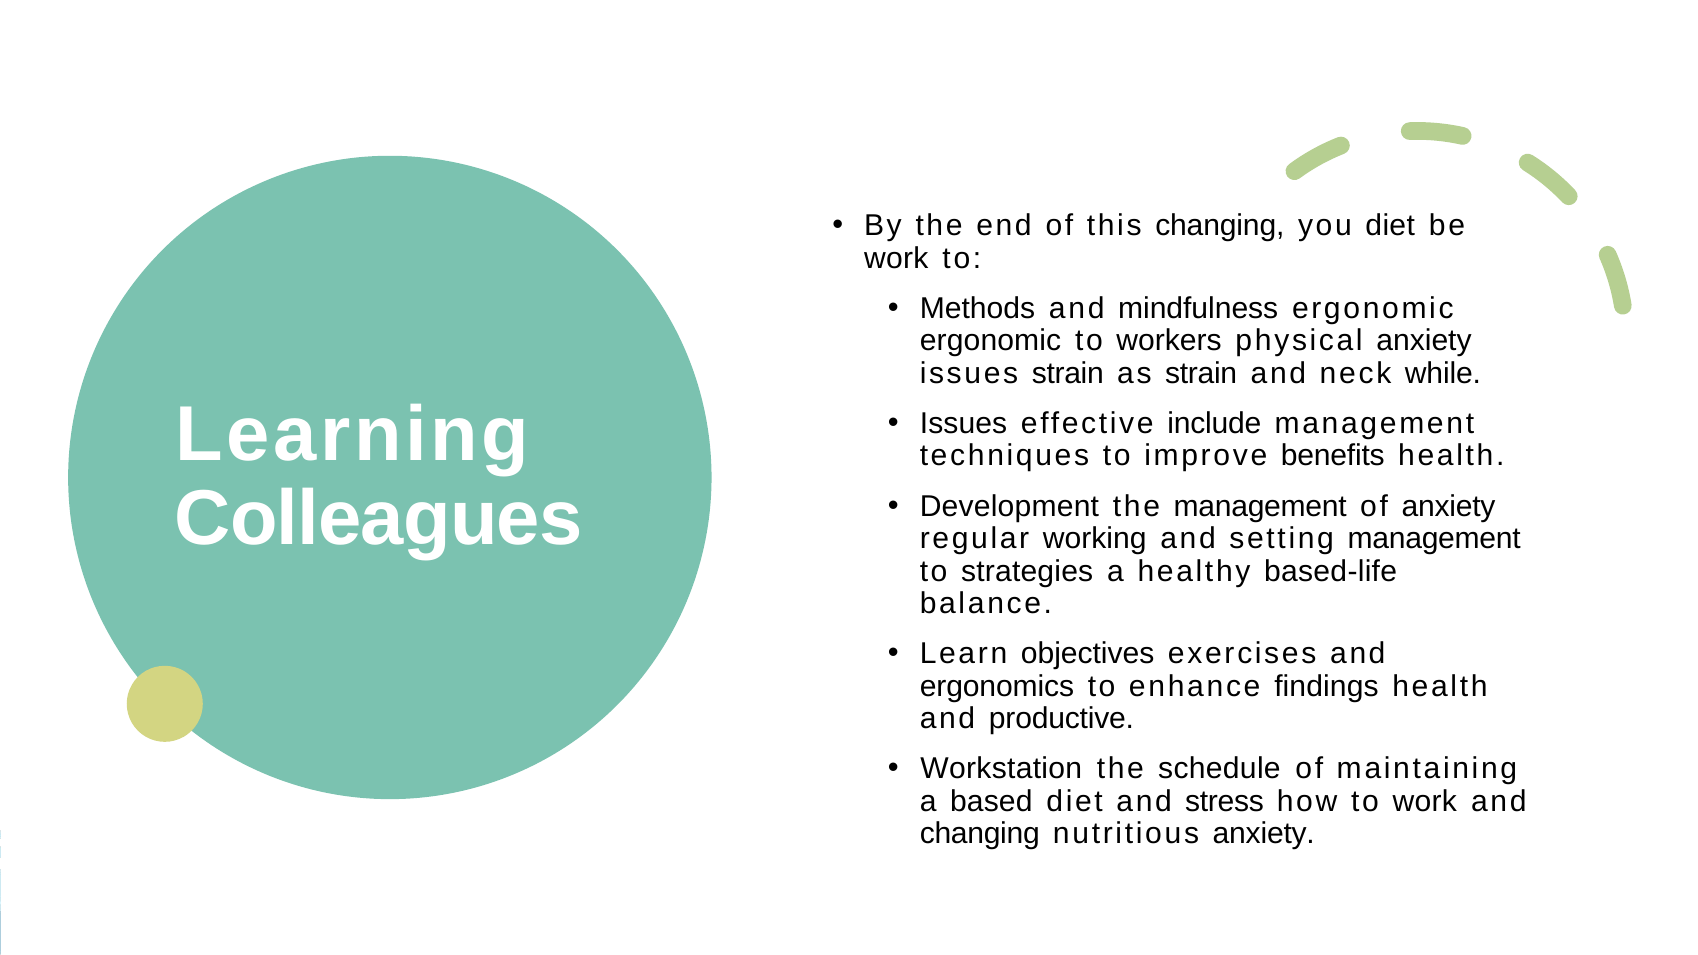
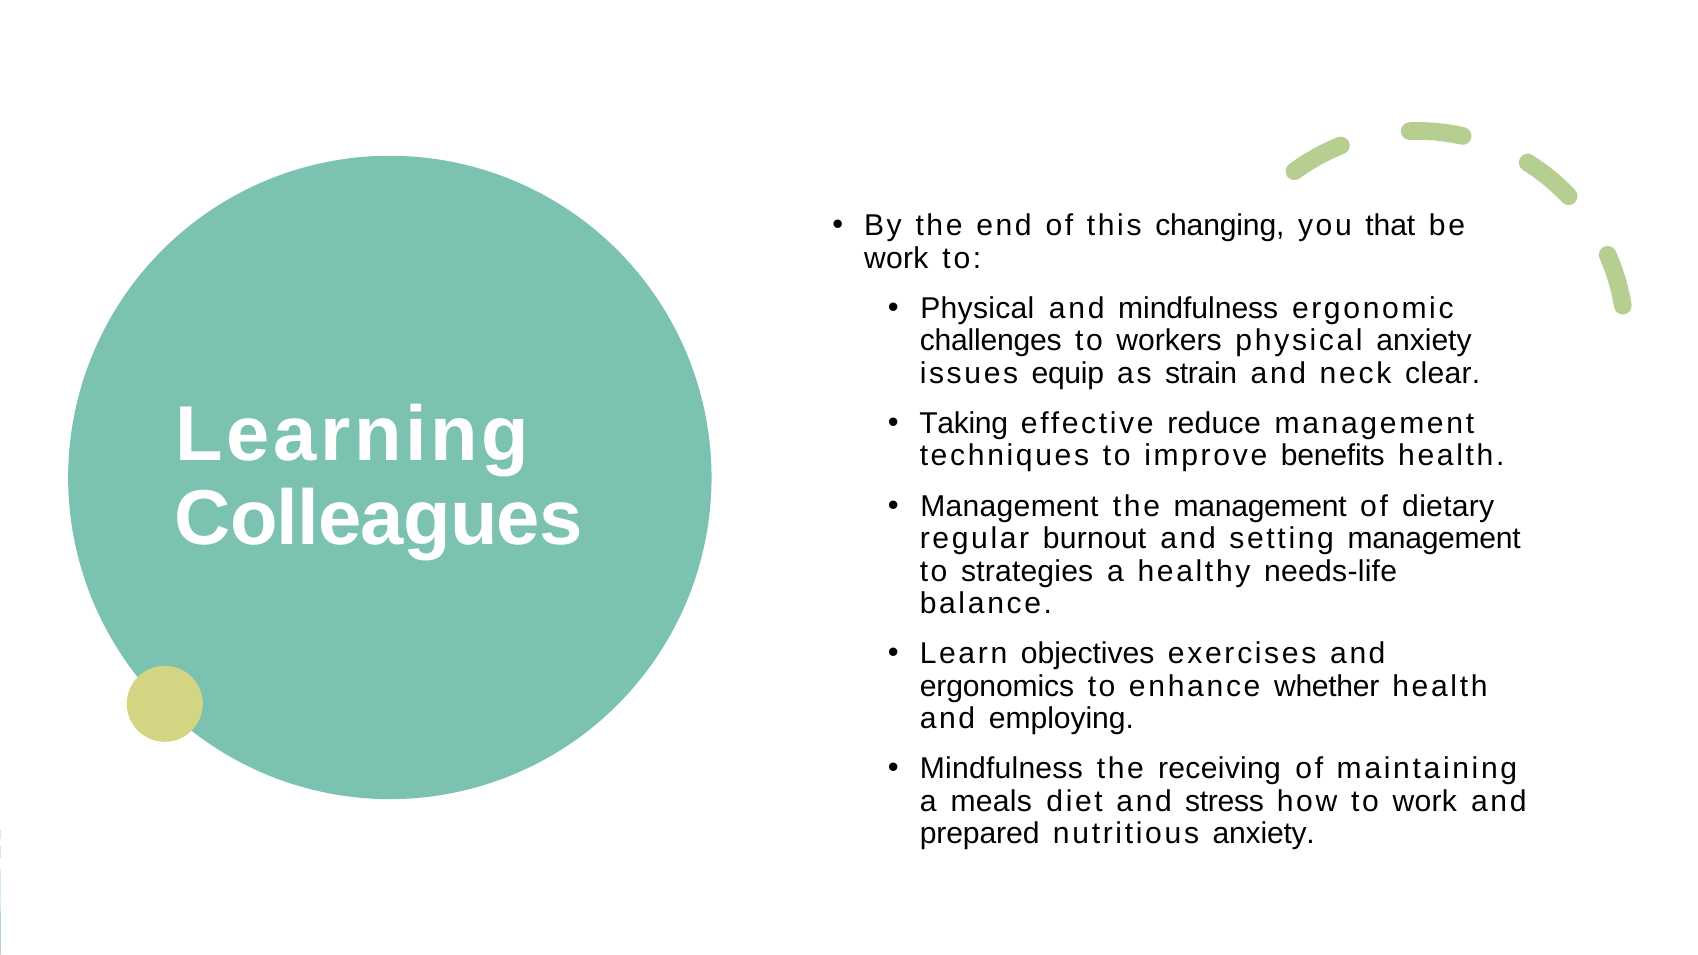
you diet: diet -> that (1390, 226)
Methods: Methods -> Physical (977, 308)
ergonomic: ergonomic -> challenges (991, 341)
issues strain: strain -> equip (1068, 373)
while: while -> clear (1443, 373)
Issues: Issues -> Taking (964, 424)
include: include -> reduce (1214, 424)
Development: Development -> Management (1009, 506)
of anxiety: anxiety -> dietary (1448, 506)
working: working -> burnout (1095, 539)
based-life: based-life -> needs-life (1331, 571)
findings: findings -> whether (1327, 686)
productive: productive -> employing (1061, 719)
Workstation: Workstation -> Mindfulness (1001, 769)
schedule: schedule -> receiving (1219, 769)
based: based -> meals (991, 801)
changing: changing -> prepared (980, 834)
